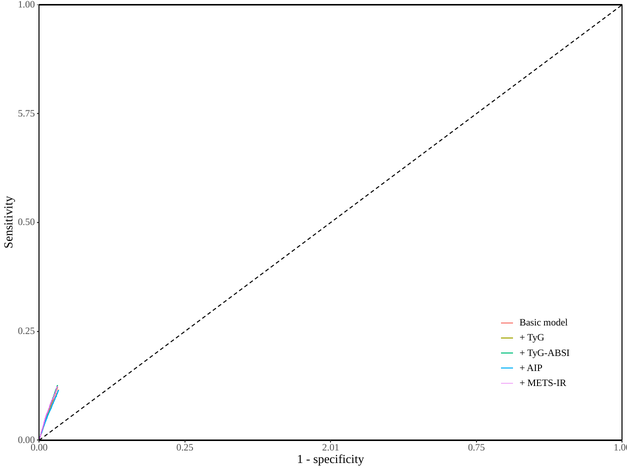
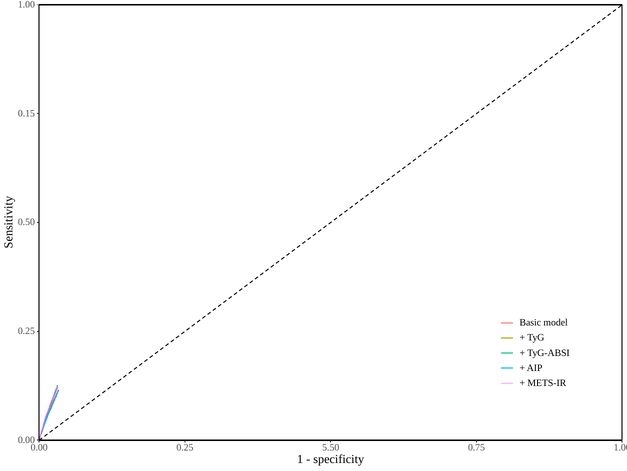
5.75: 5.75 -> 0.15 (26, 113)
2.01: 2.01 -> 5.50 (331, 447)
